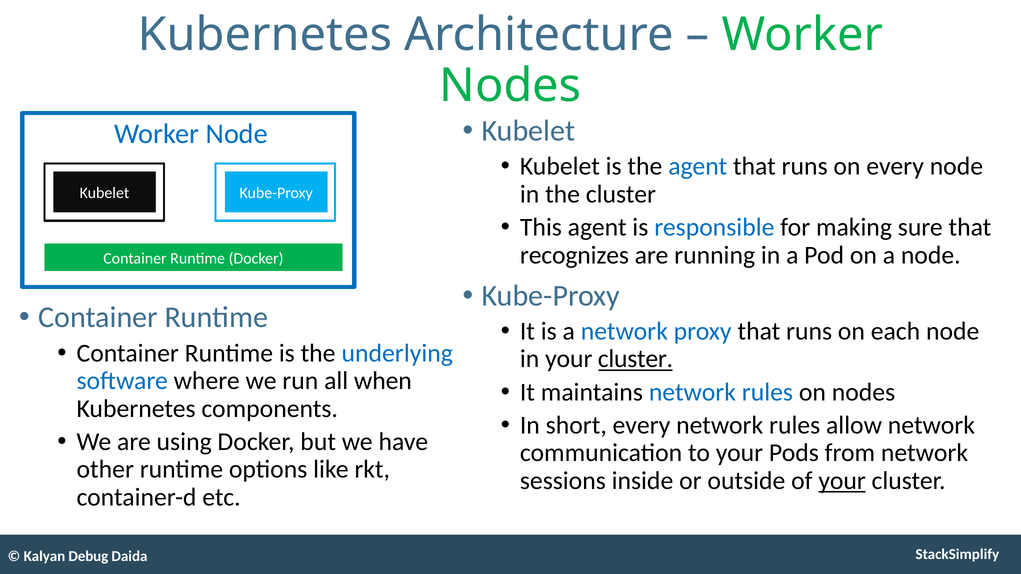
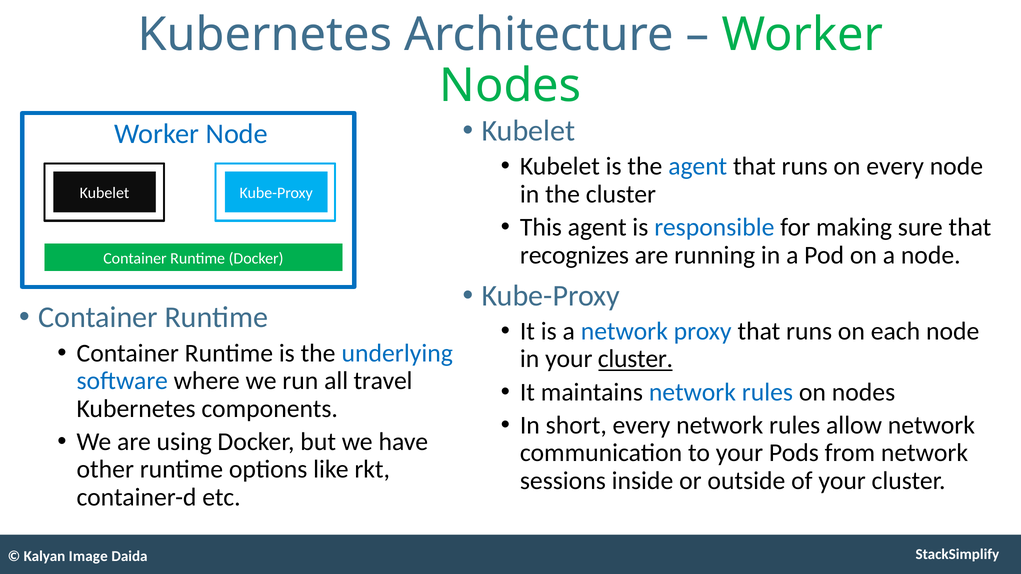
when: when -> travel (383, 381)
your underline: present -> none (842, 481)
Debug: Debug -> Image (88, 557)
